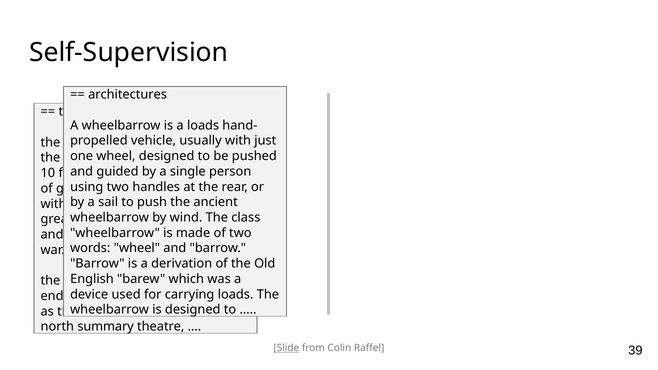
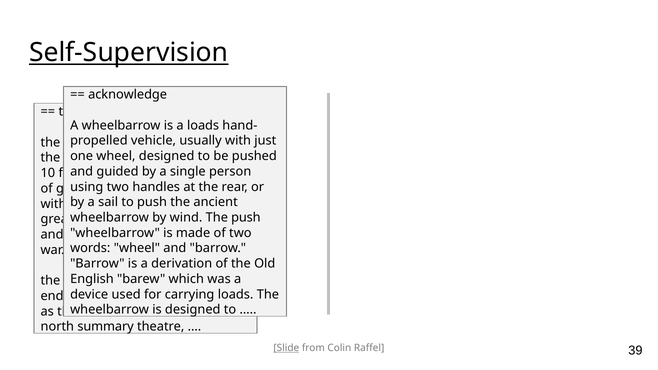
Self-Supervision underline: none -> present (129, 53)
architectures: architectures -> acknowledge (128, 95)
class: class -> push (246, 218)
